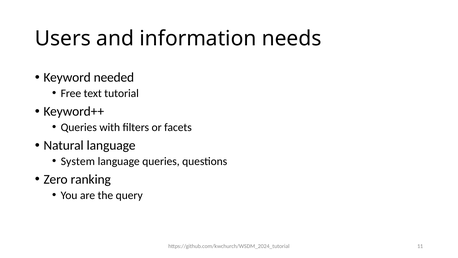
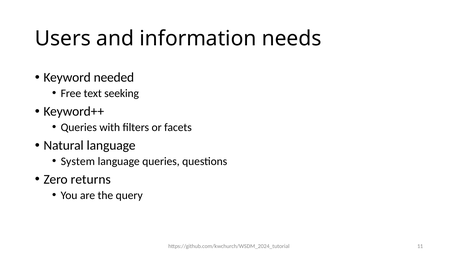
tutorial: tutorial -> seeking (122, 93)
ranking: ranking -> returns (91, 179)
